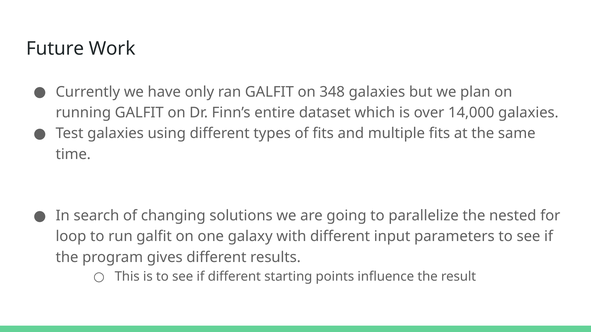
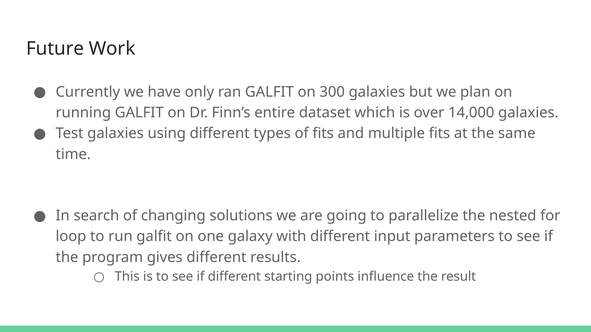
348: 348 -> 300 (332, 92)
